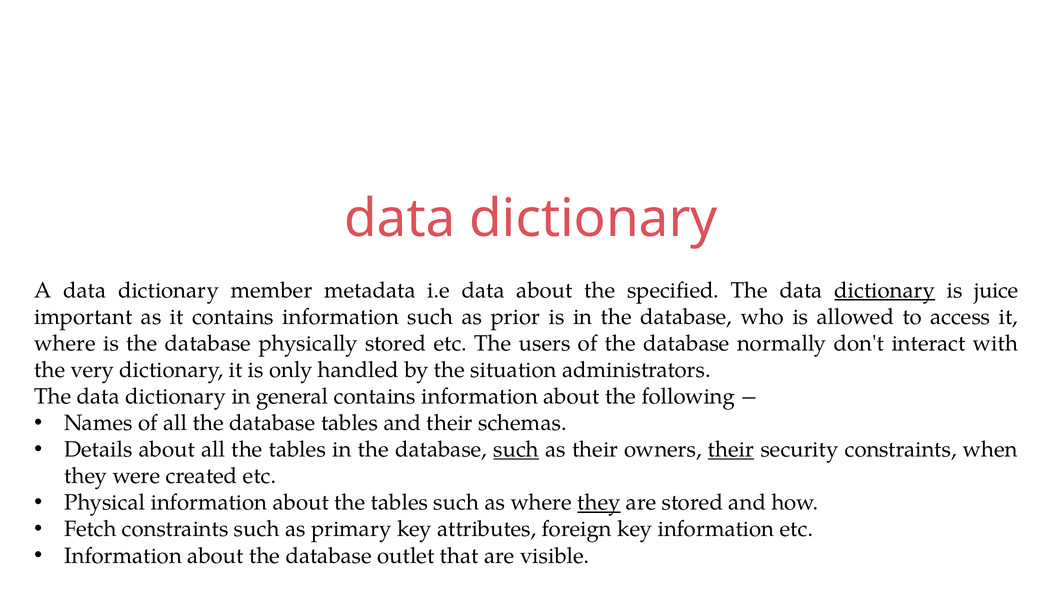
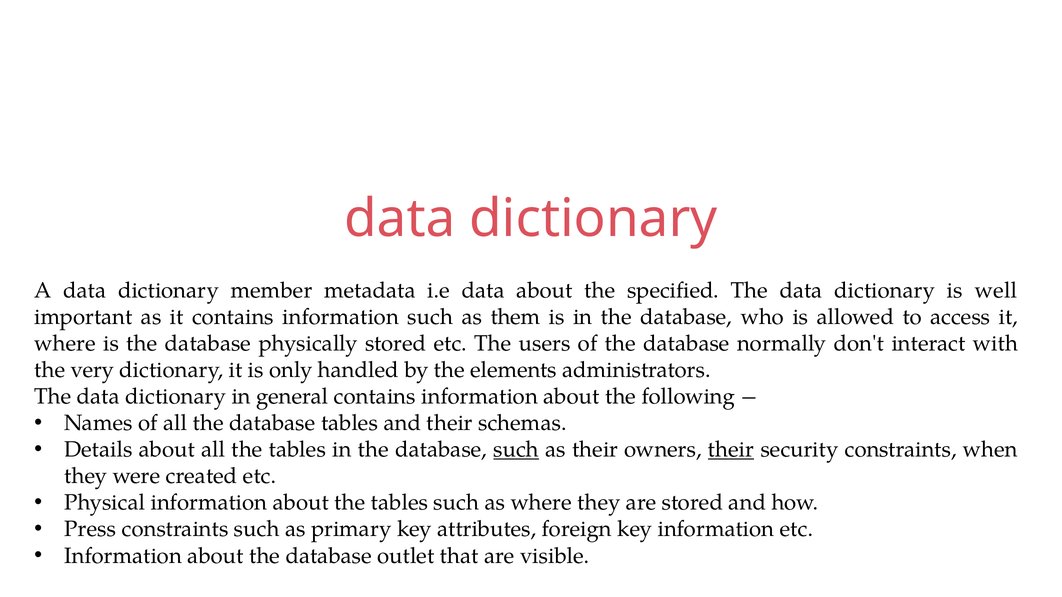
dictionary underline: present -> none (885, 290)
juice: juice -> well (996, 290)
prior: prior -> them (515, 317)
situation: situation -> elements (514, 370)
they underline: present -> none (599, 503)
Fetch: Fetch -> Press (90, 530)
